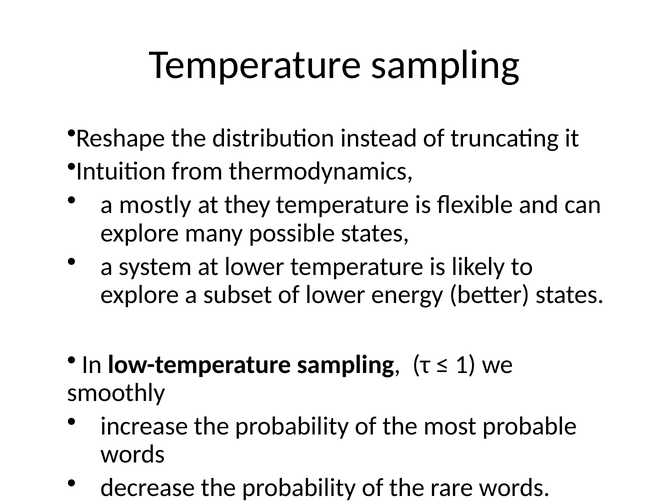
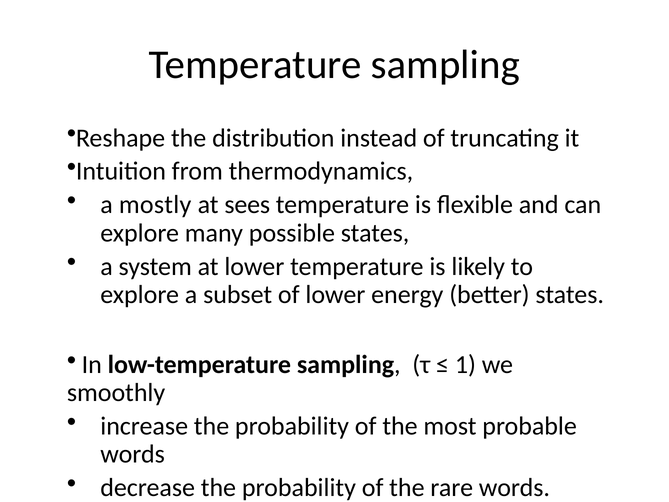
they: they -> sees (247, 205)
